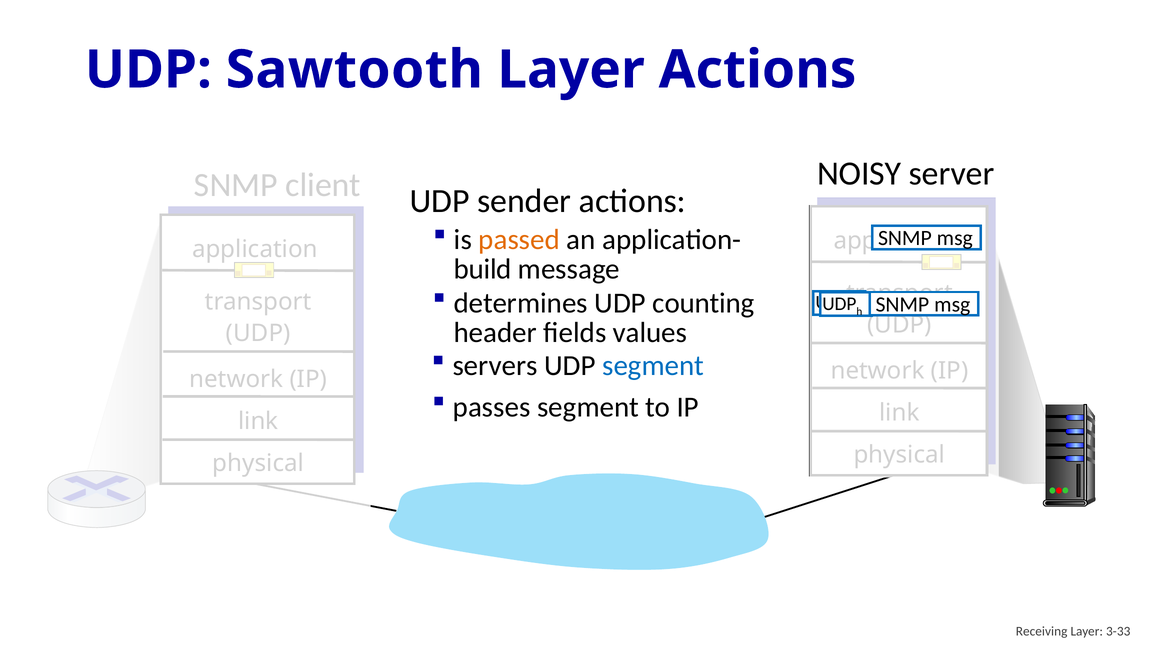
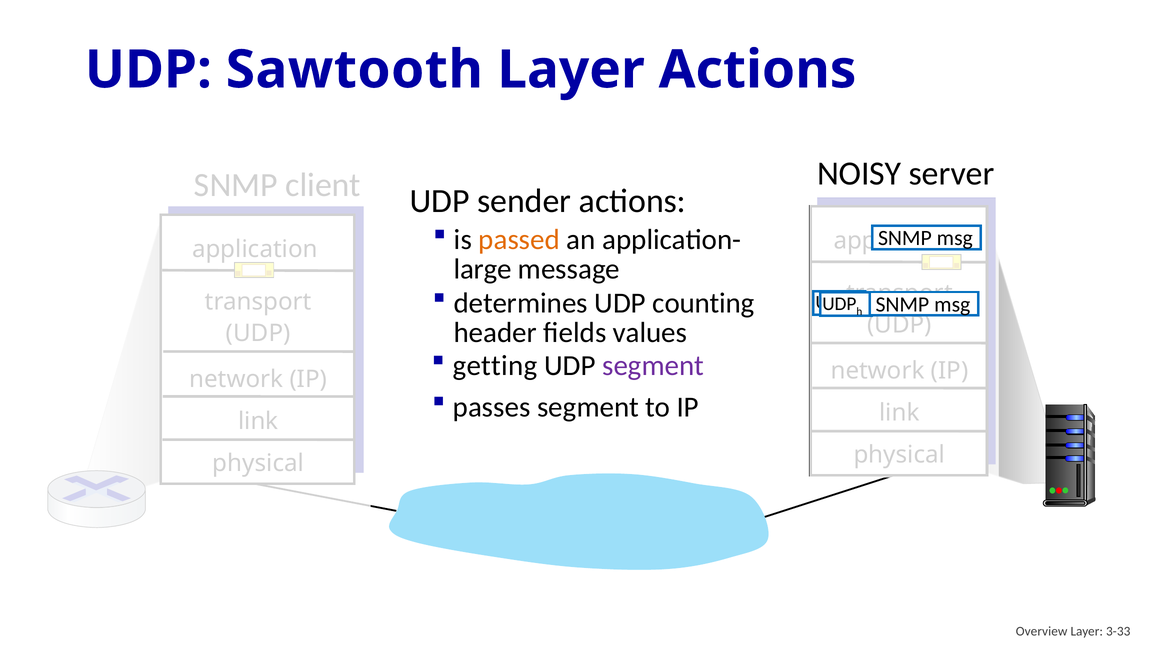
build: build -> large (483, 269)
servers: servers -> getting (495, 366)
segment colour: blue -> purple (653, 366)
Receiving: Receiving -> Overview (1042, 632)
